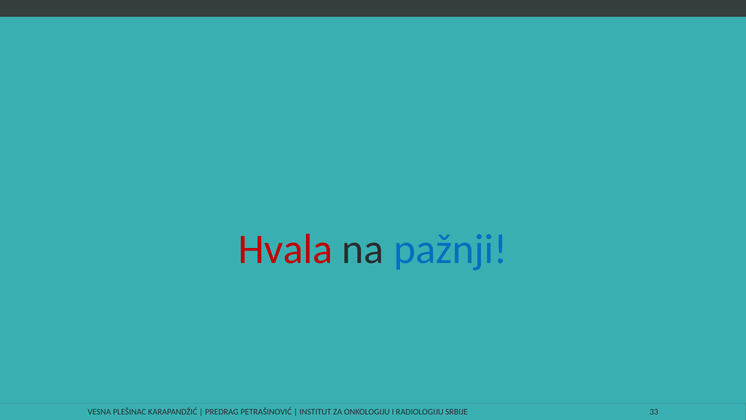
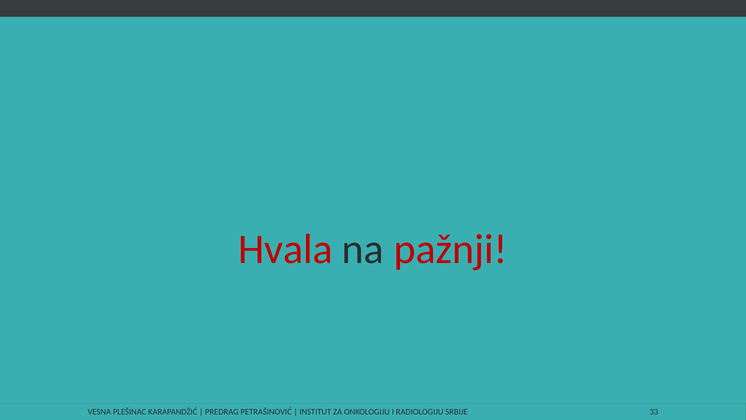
pažnji colour: blue -> red (451, 249)
